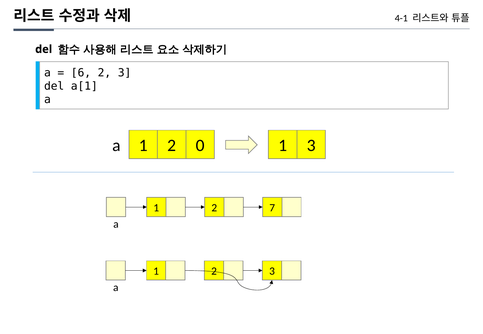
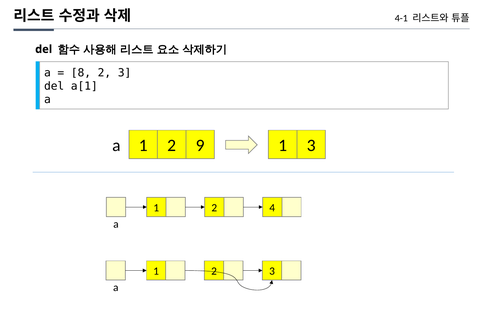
6: 6 -> 8 (81, 73)
0: 0 -> 9 (200, 146)
7: 7 -> 4 (272, 208)
